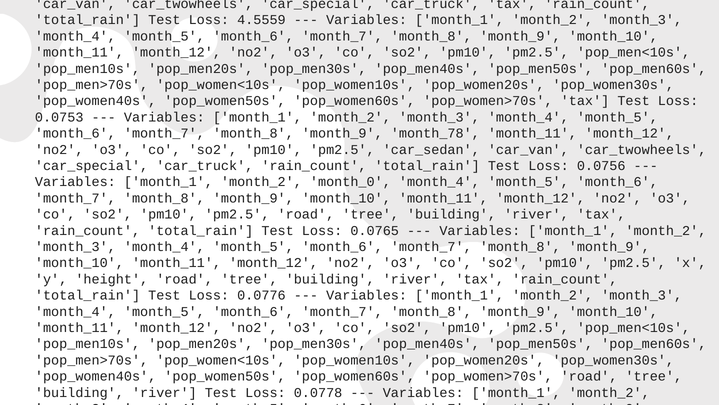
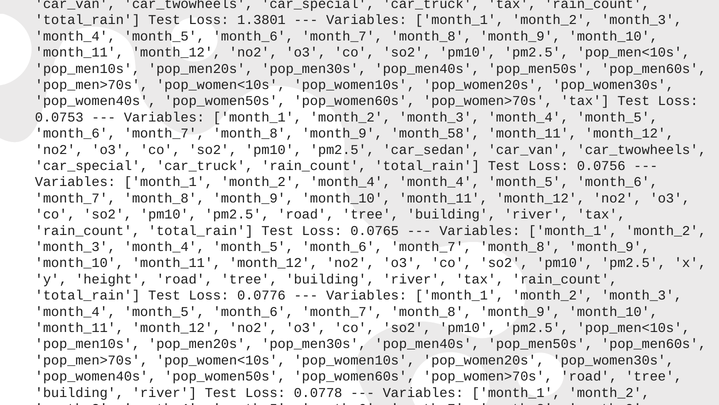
4.5559: 4.5559 -> 1.3801 (261, 20)
month_78: month_78 -> month_58 (435, 133)
month_2 month_0: month_0 -> month_4 (350, 182)
